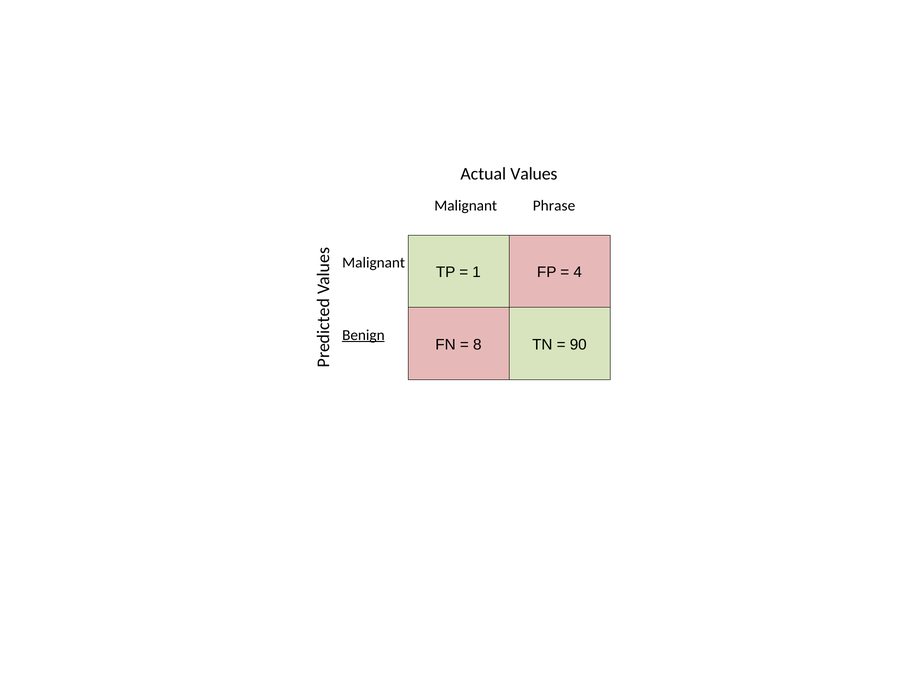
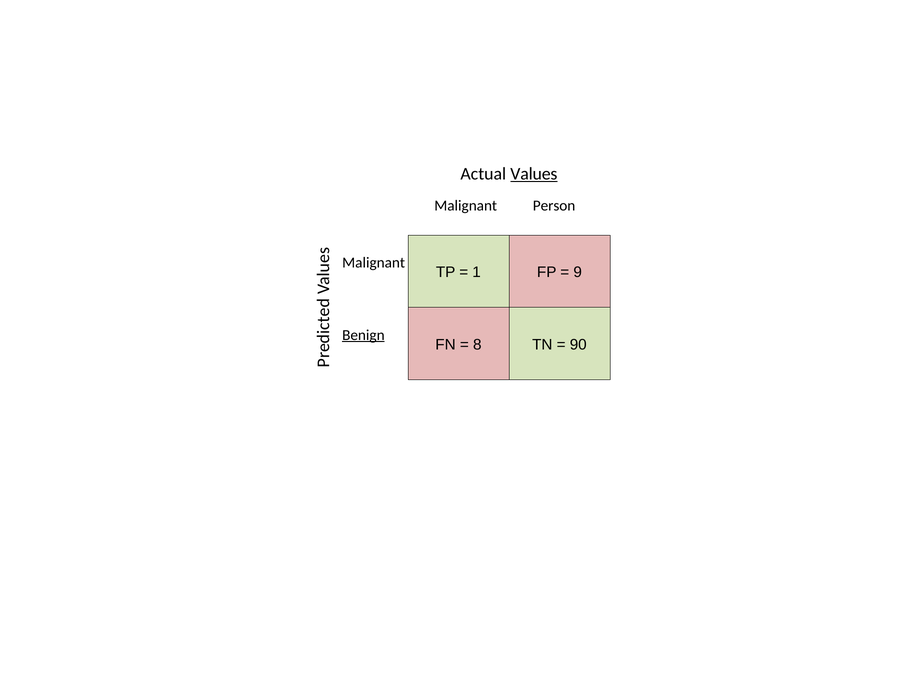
Values underline: none -> present (534, 174)
Phrase: Phrase -> Person (554, 206)
4: 4 -> 9 (578, 273)
